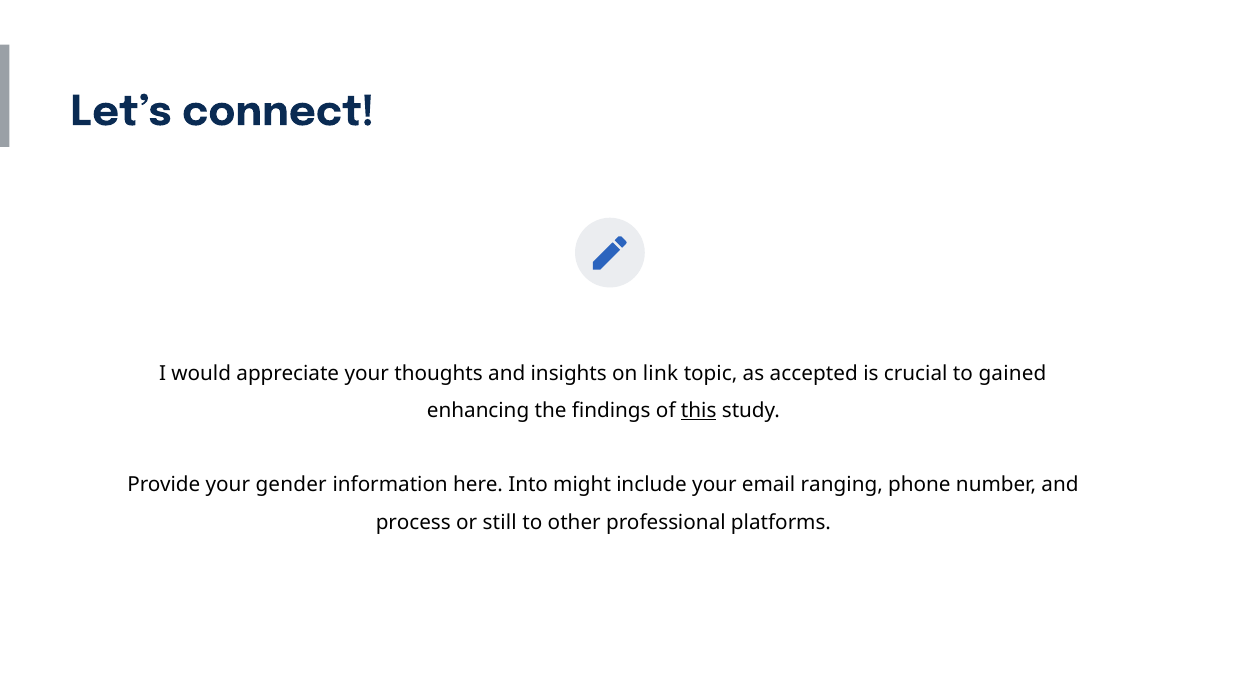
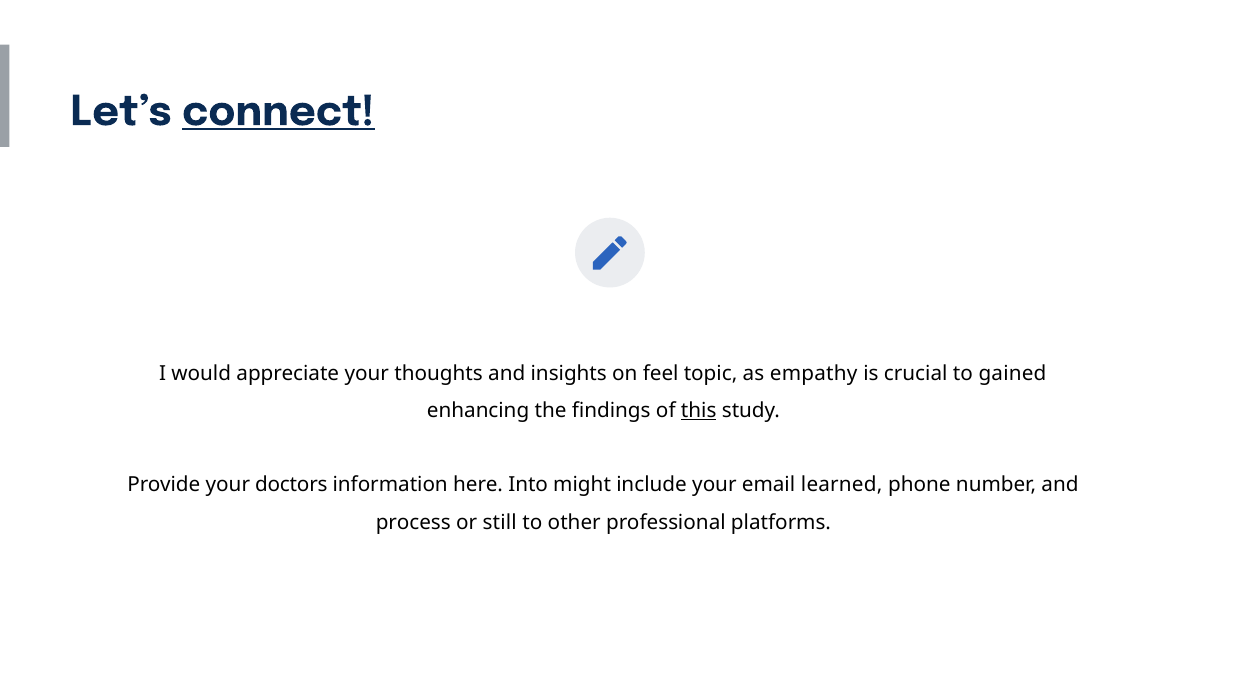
connect underline: none -> present (278, 111)
link: link -> feel (661, 373)
accepted: accepted -> empathy (814, 373)
gender: gender -> doctors (291, 485)
ranging: ranging -> learned (842, 485)
